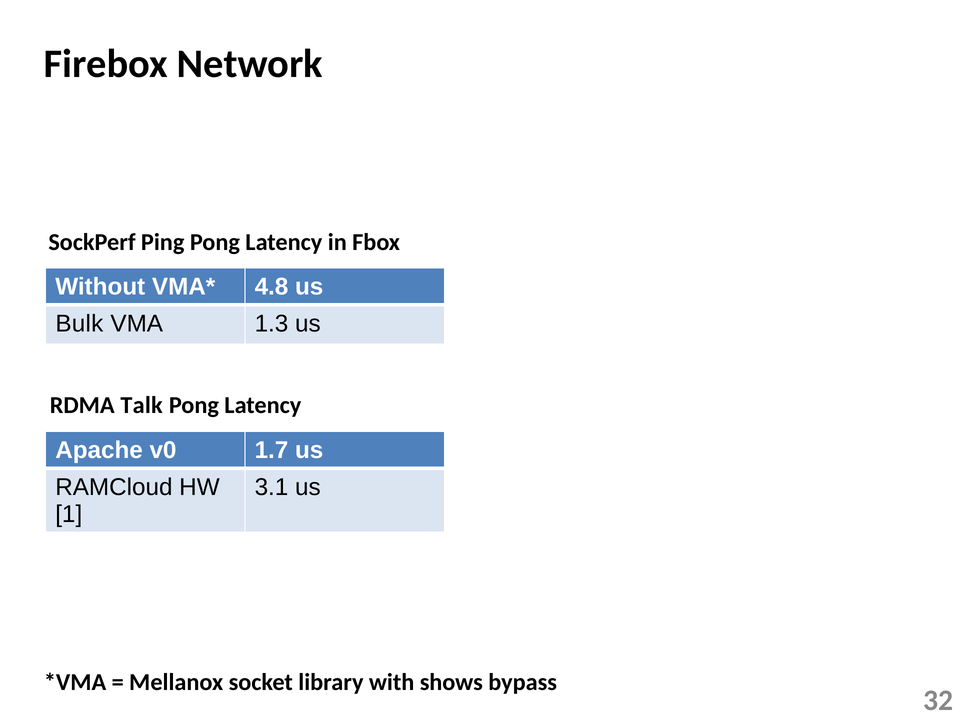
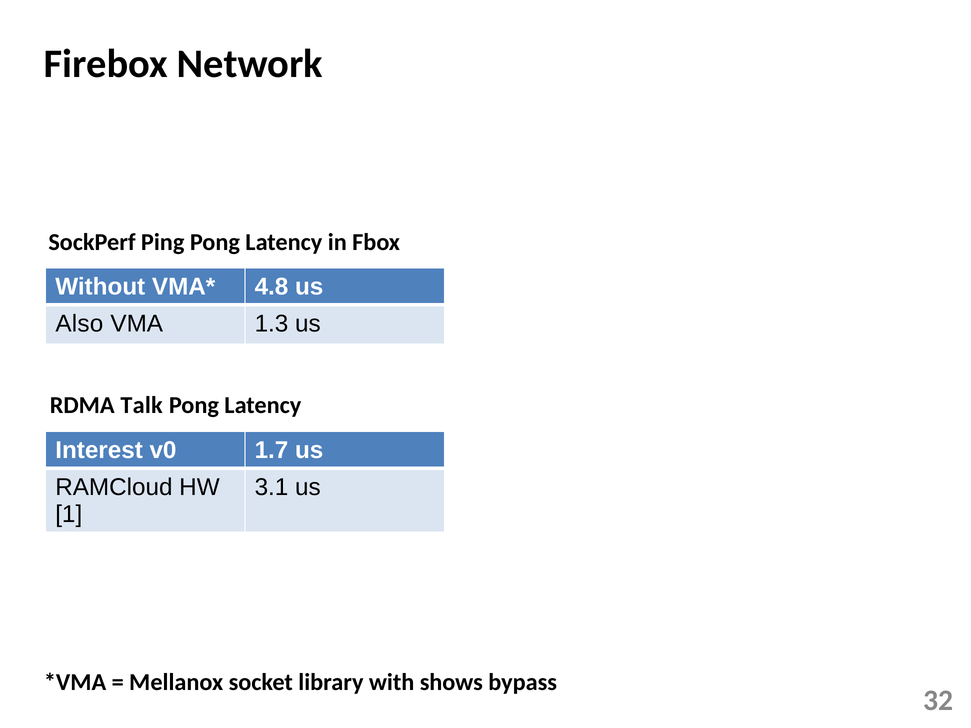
Bulk: Bulk -> Also (79, 324)
Apache: Apache -> Interest (99, 450)
